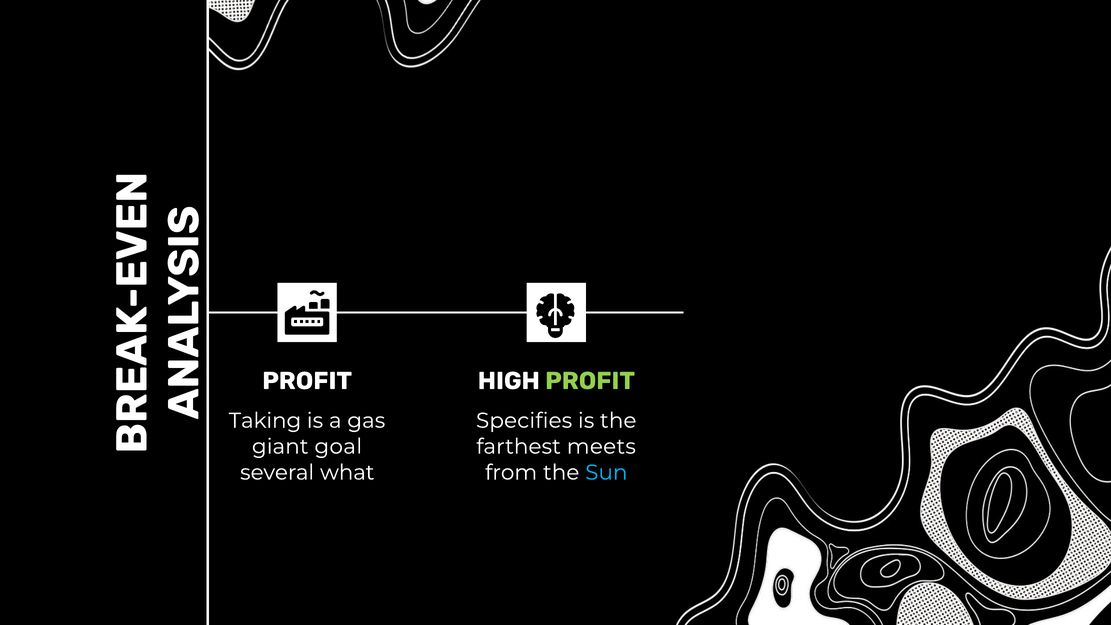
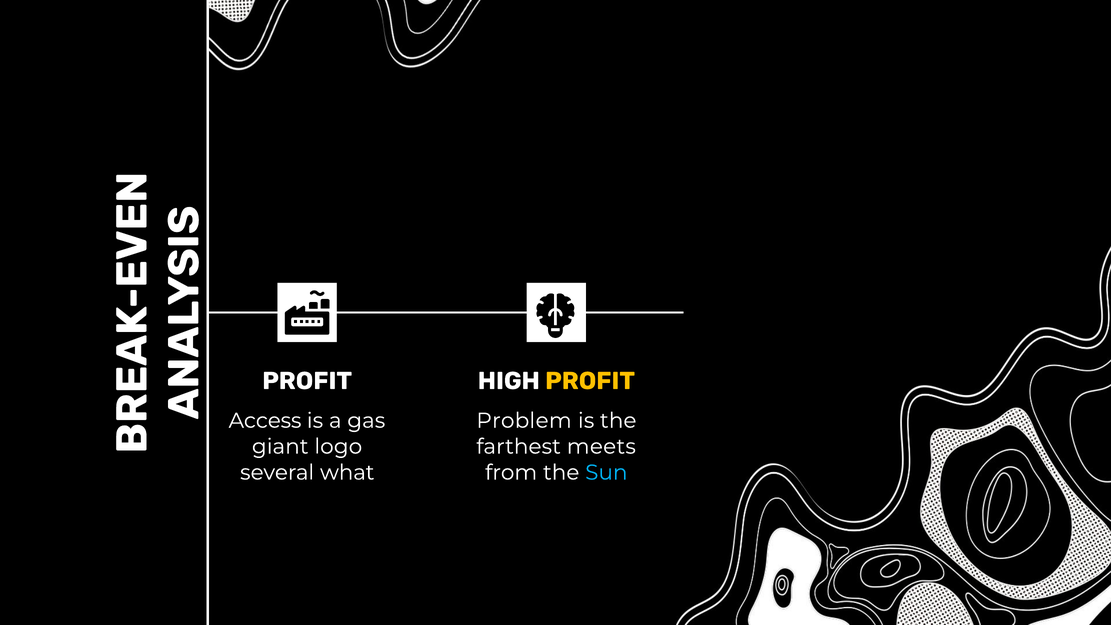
PROFIT colour: light green -> yellow (590, 381)
Taking: Taking -> Access (265, 421)
Specifies: Specifies -> Problem (524, 421)
goal: goal -> logo (338, 447)
